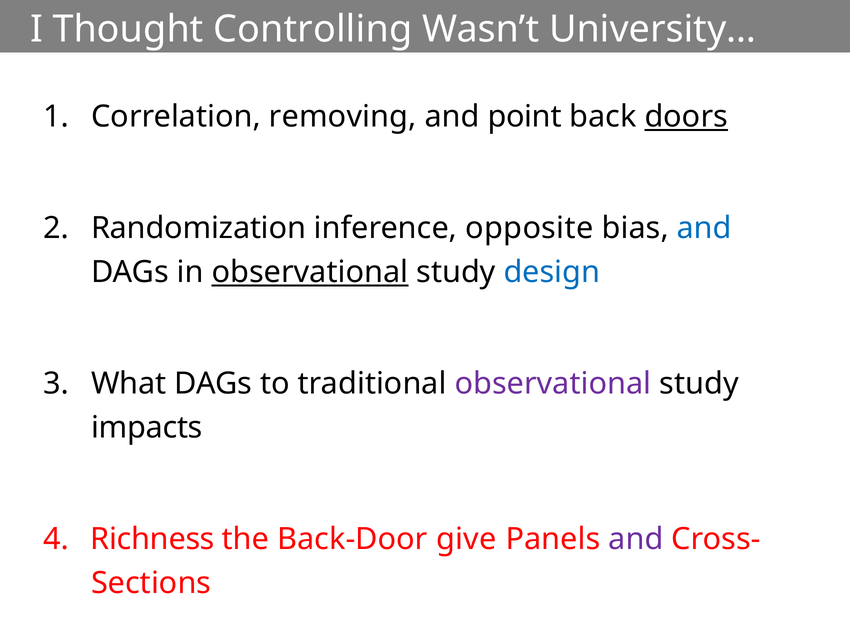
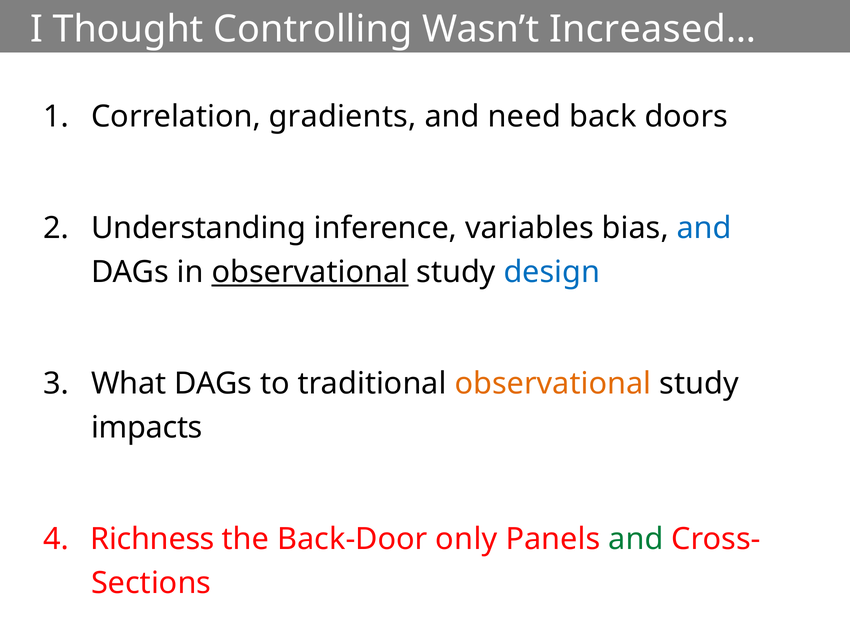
University…: University… -> Increased… (652, 30)
removing: removing -> gradients (343, 117)
point: point -> need (524, 117)
doors underline: present -> none (686, 117)
Randomization: Randomization -> Understanding (199, 228)
opposite: opposite -> variables (530, 228)
observational colour: purple -> orange (553, 384)
give: give -> only (466, 540)
and colour: purple -> green (636, 540)
